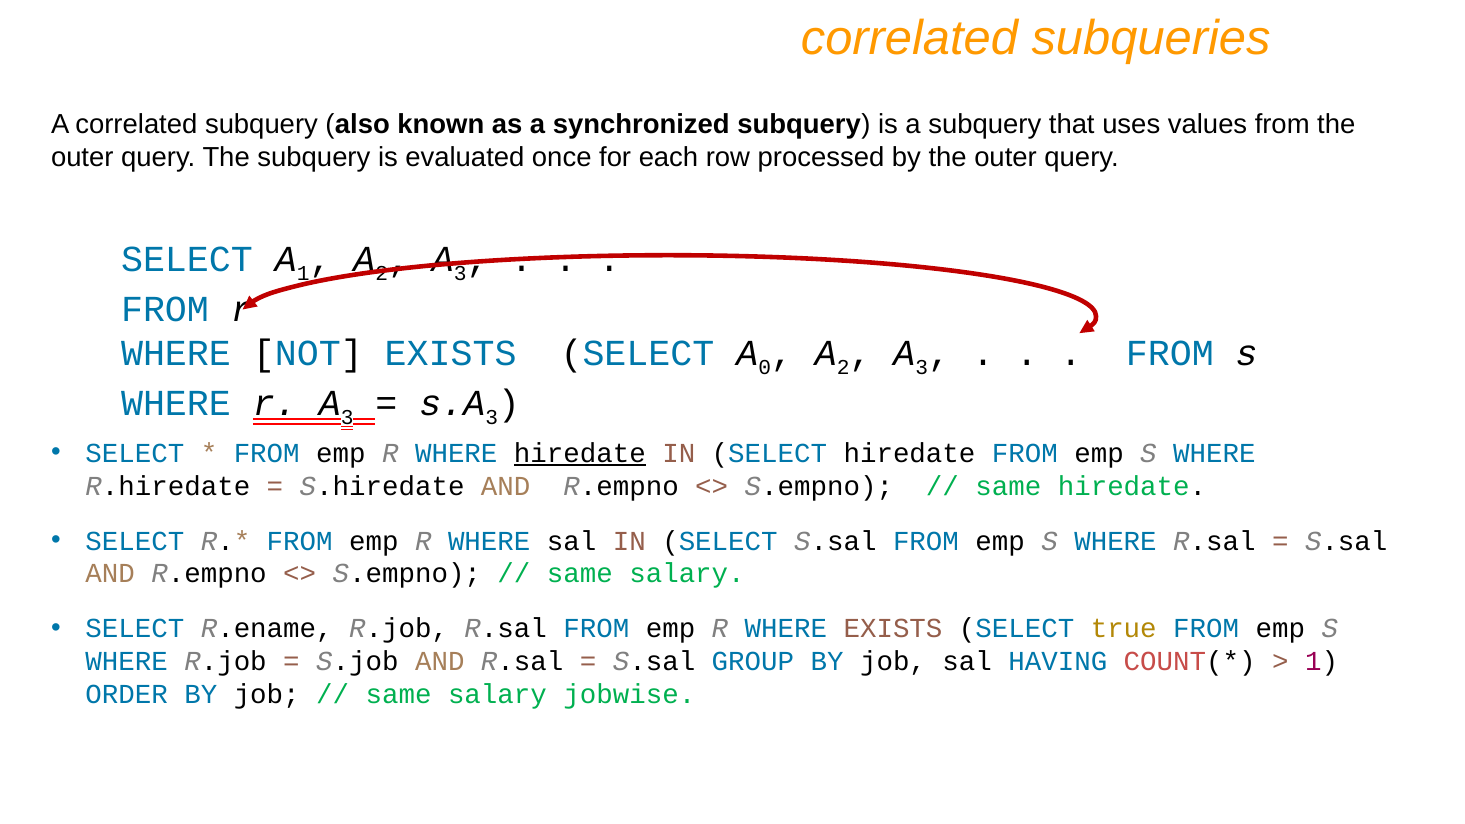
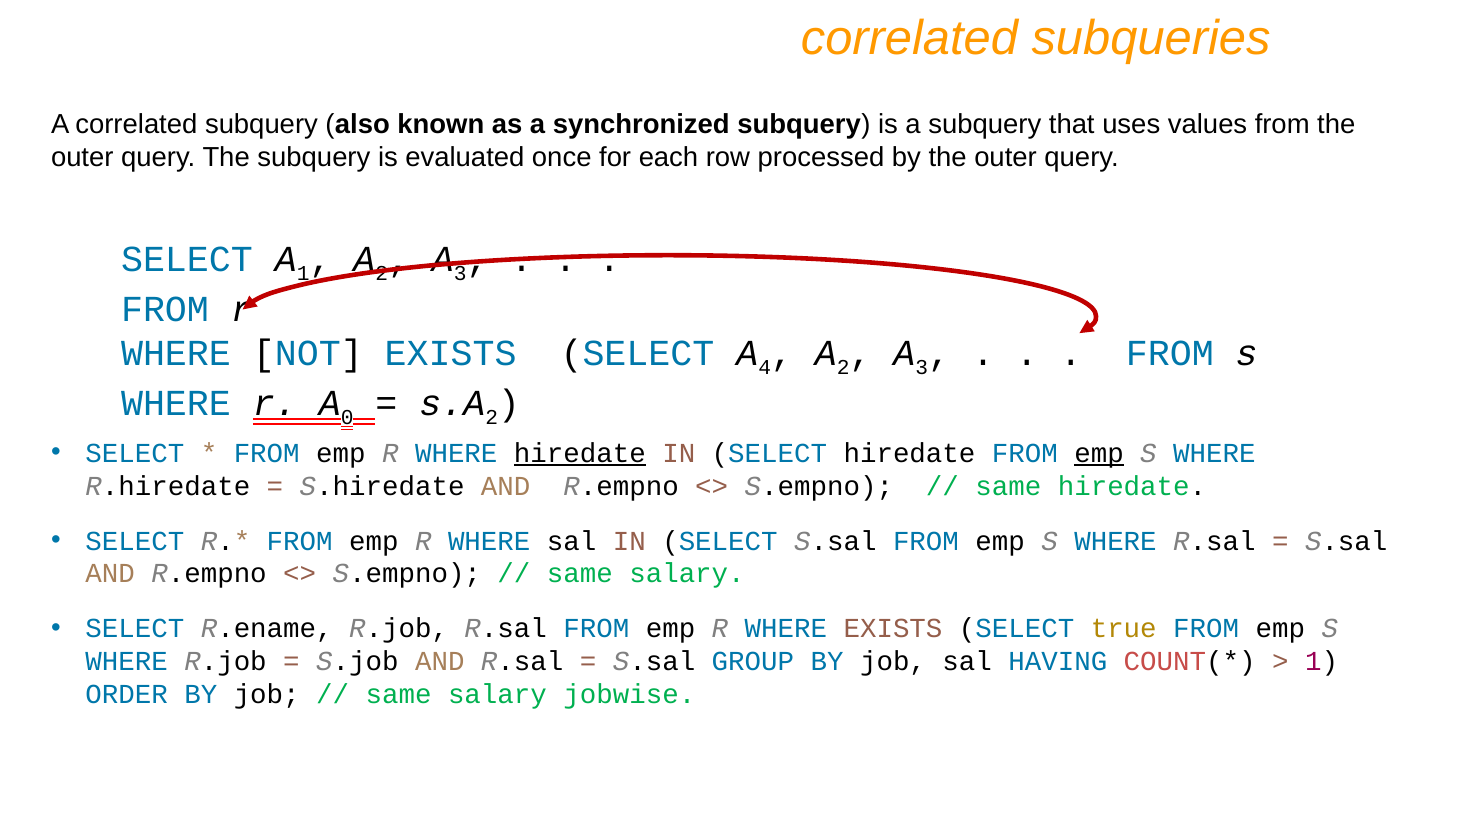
0: 0 -> 4 (765, 367)
r A 3: 3 -> 0 (347, 417)
3: 3 -> 2 (492, 417)
emp underline: none -> present (1099, 453)
